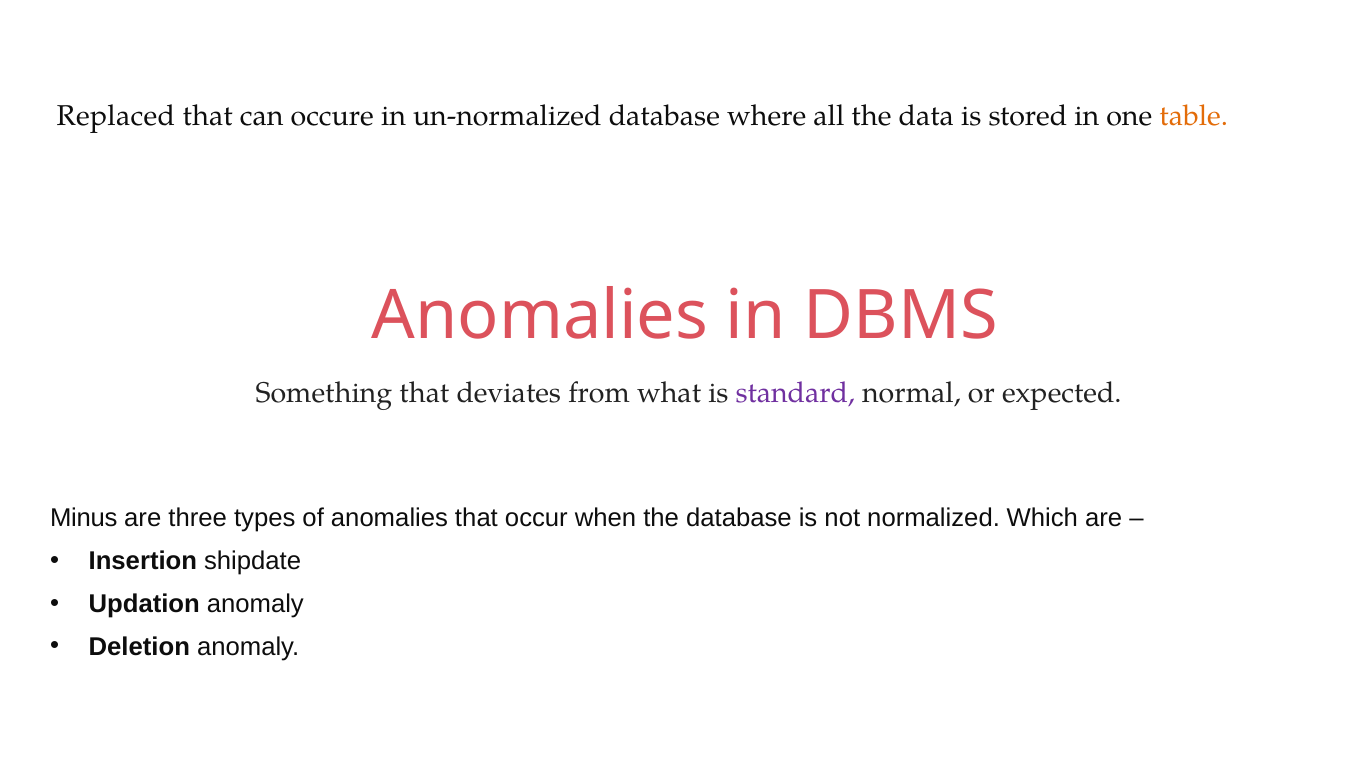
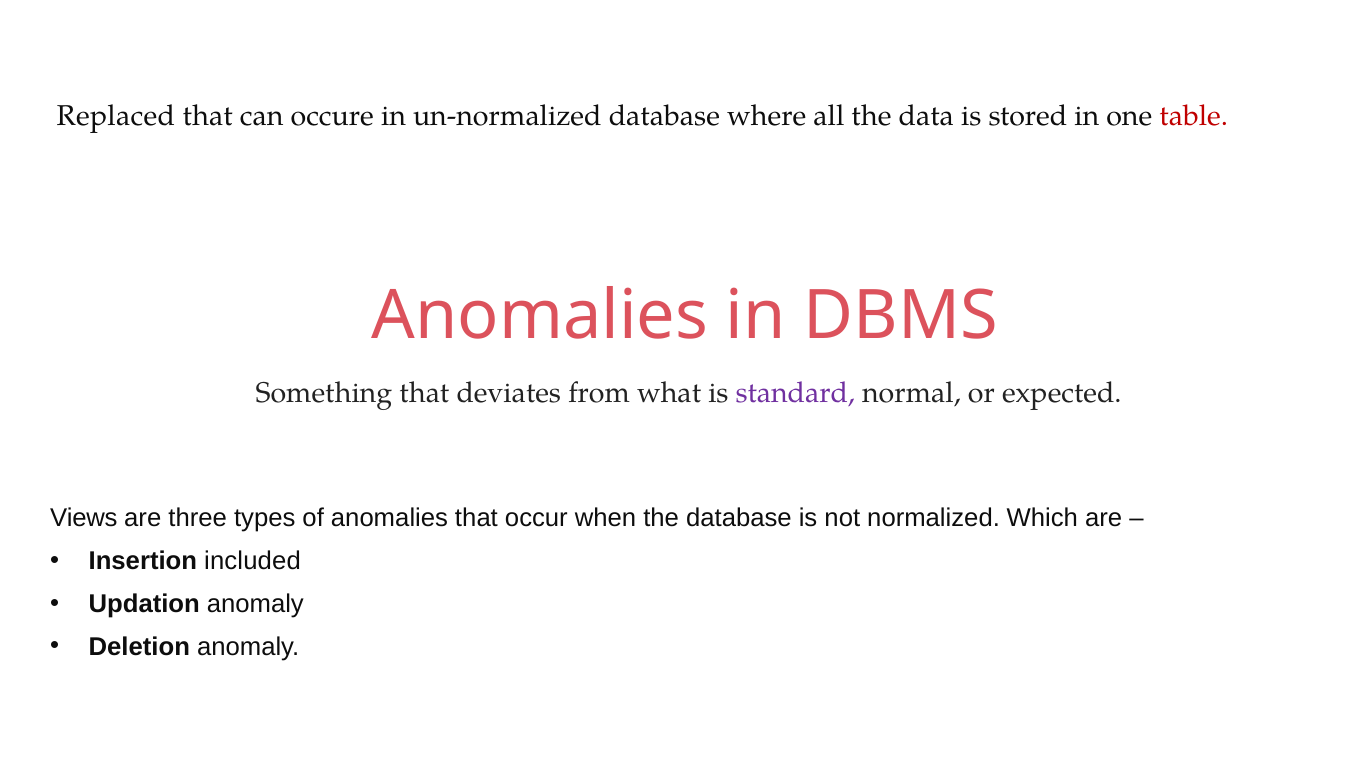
table colour: orange -> red (1194, 116)
Minus: Minus -> Views (84, 519)
shipdate: shipdate -> included (253, 562)
